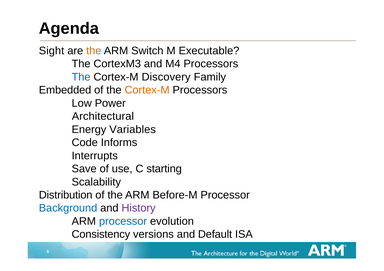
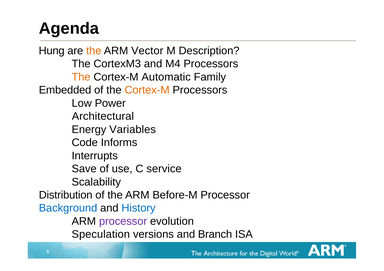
Sight: Sight -> Hung (52, 51)
Switch: Switch -> Vector (147, 51)
Executable: Executable -> Description (209, 51)
The colour: blue -> orange (81, 77)
Discovery: Discovery -> Automatic (166, 77)
starting: starting -> service (164, 169)
History colour: purple -> blue (139, 208)
processor colour: blue -> purple (123, 222)
Consistency: Consistency -> Speculation (101, 235)
Default: Default -> Branch (215, 235)
